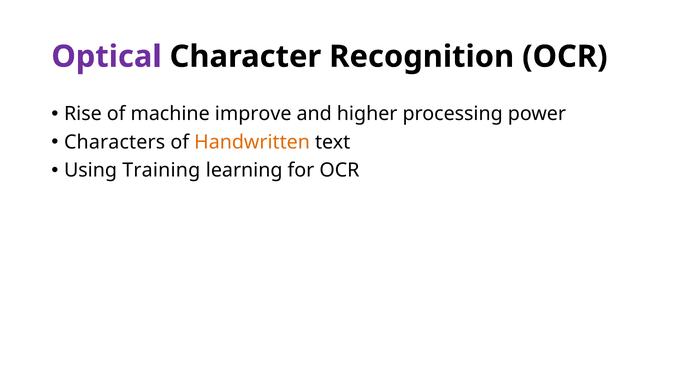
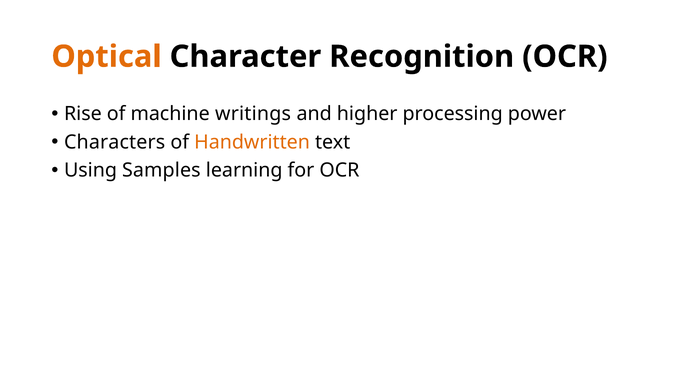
Optical colour: purple -> orange (106, 57)
improve: improve -> writings (253, 114)
Training: Training -> Samples (161, 170)
